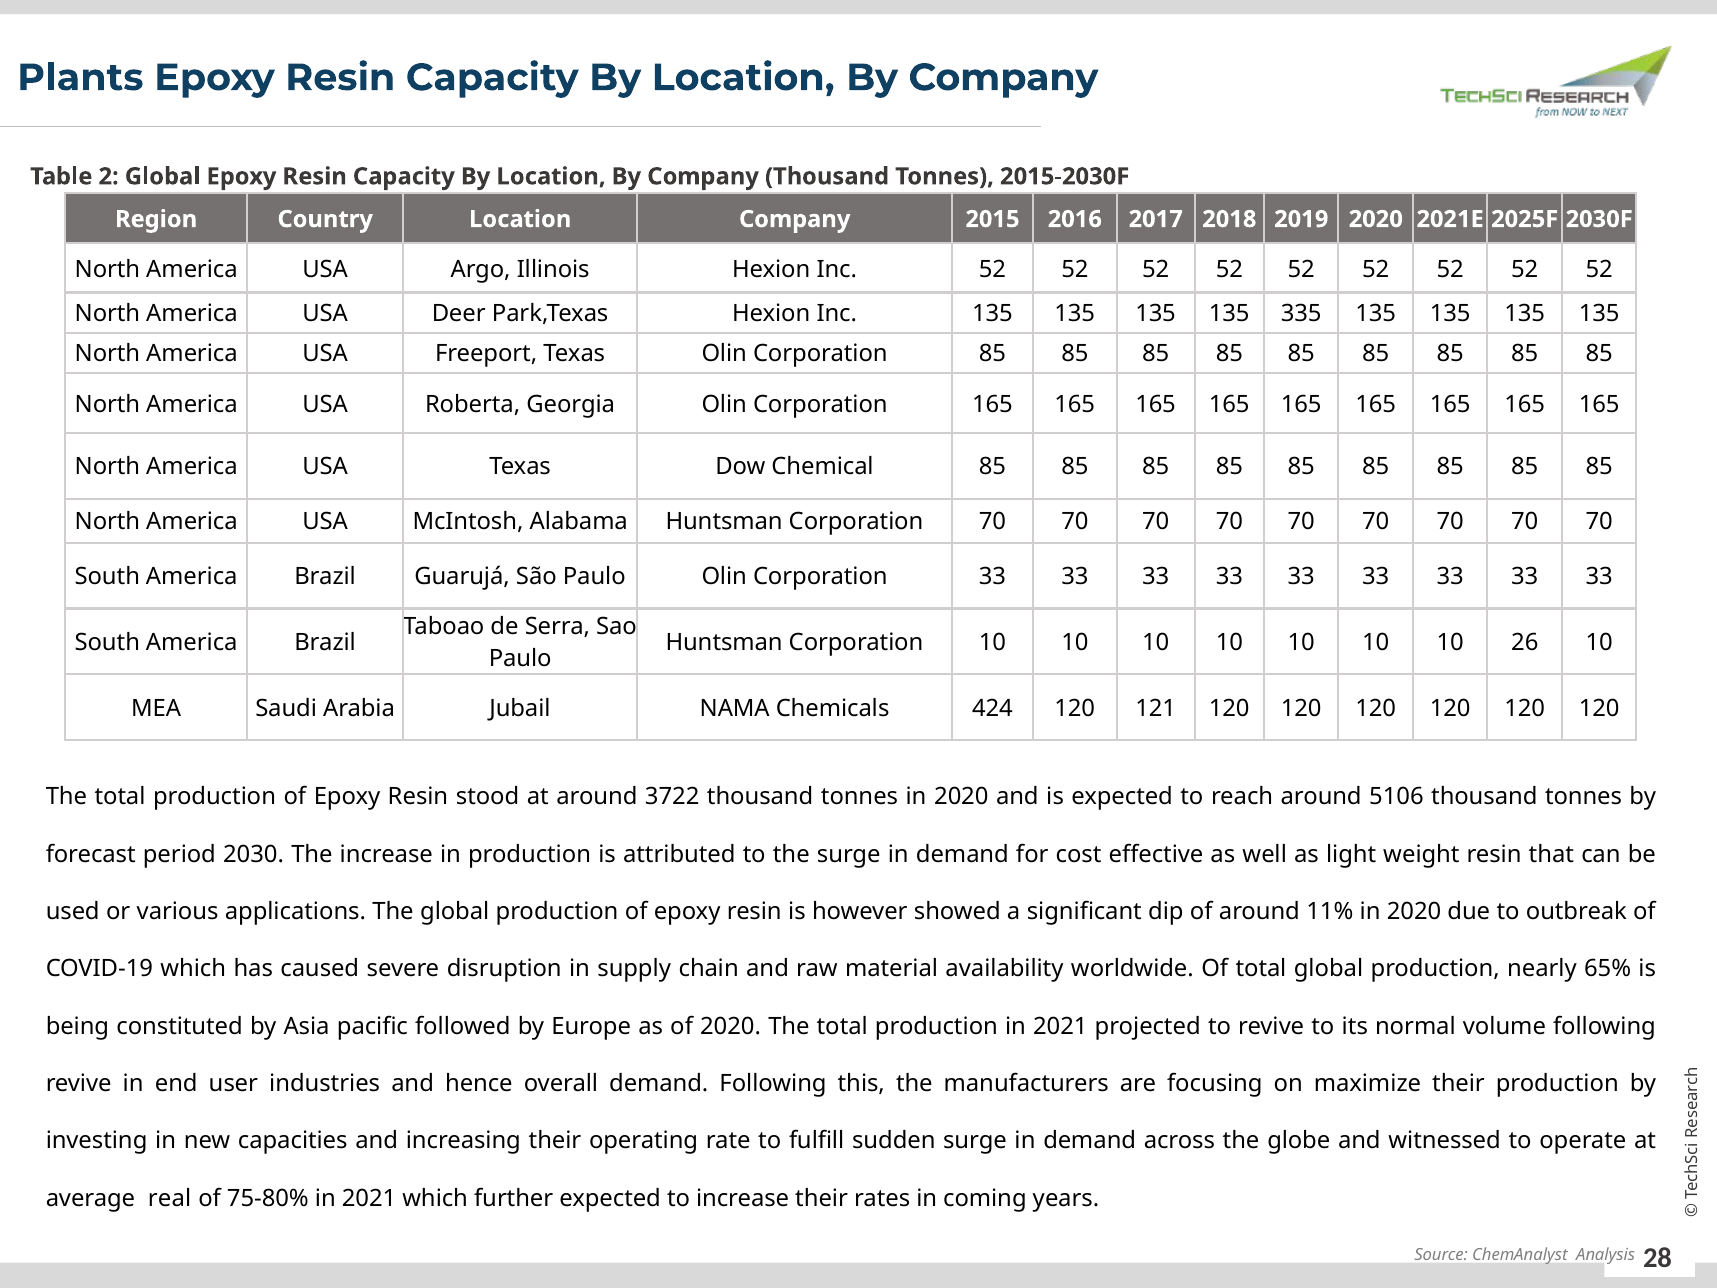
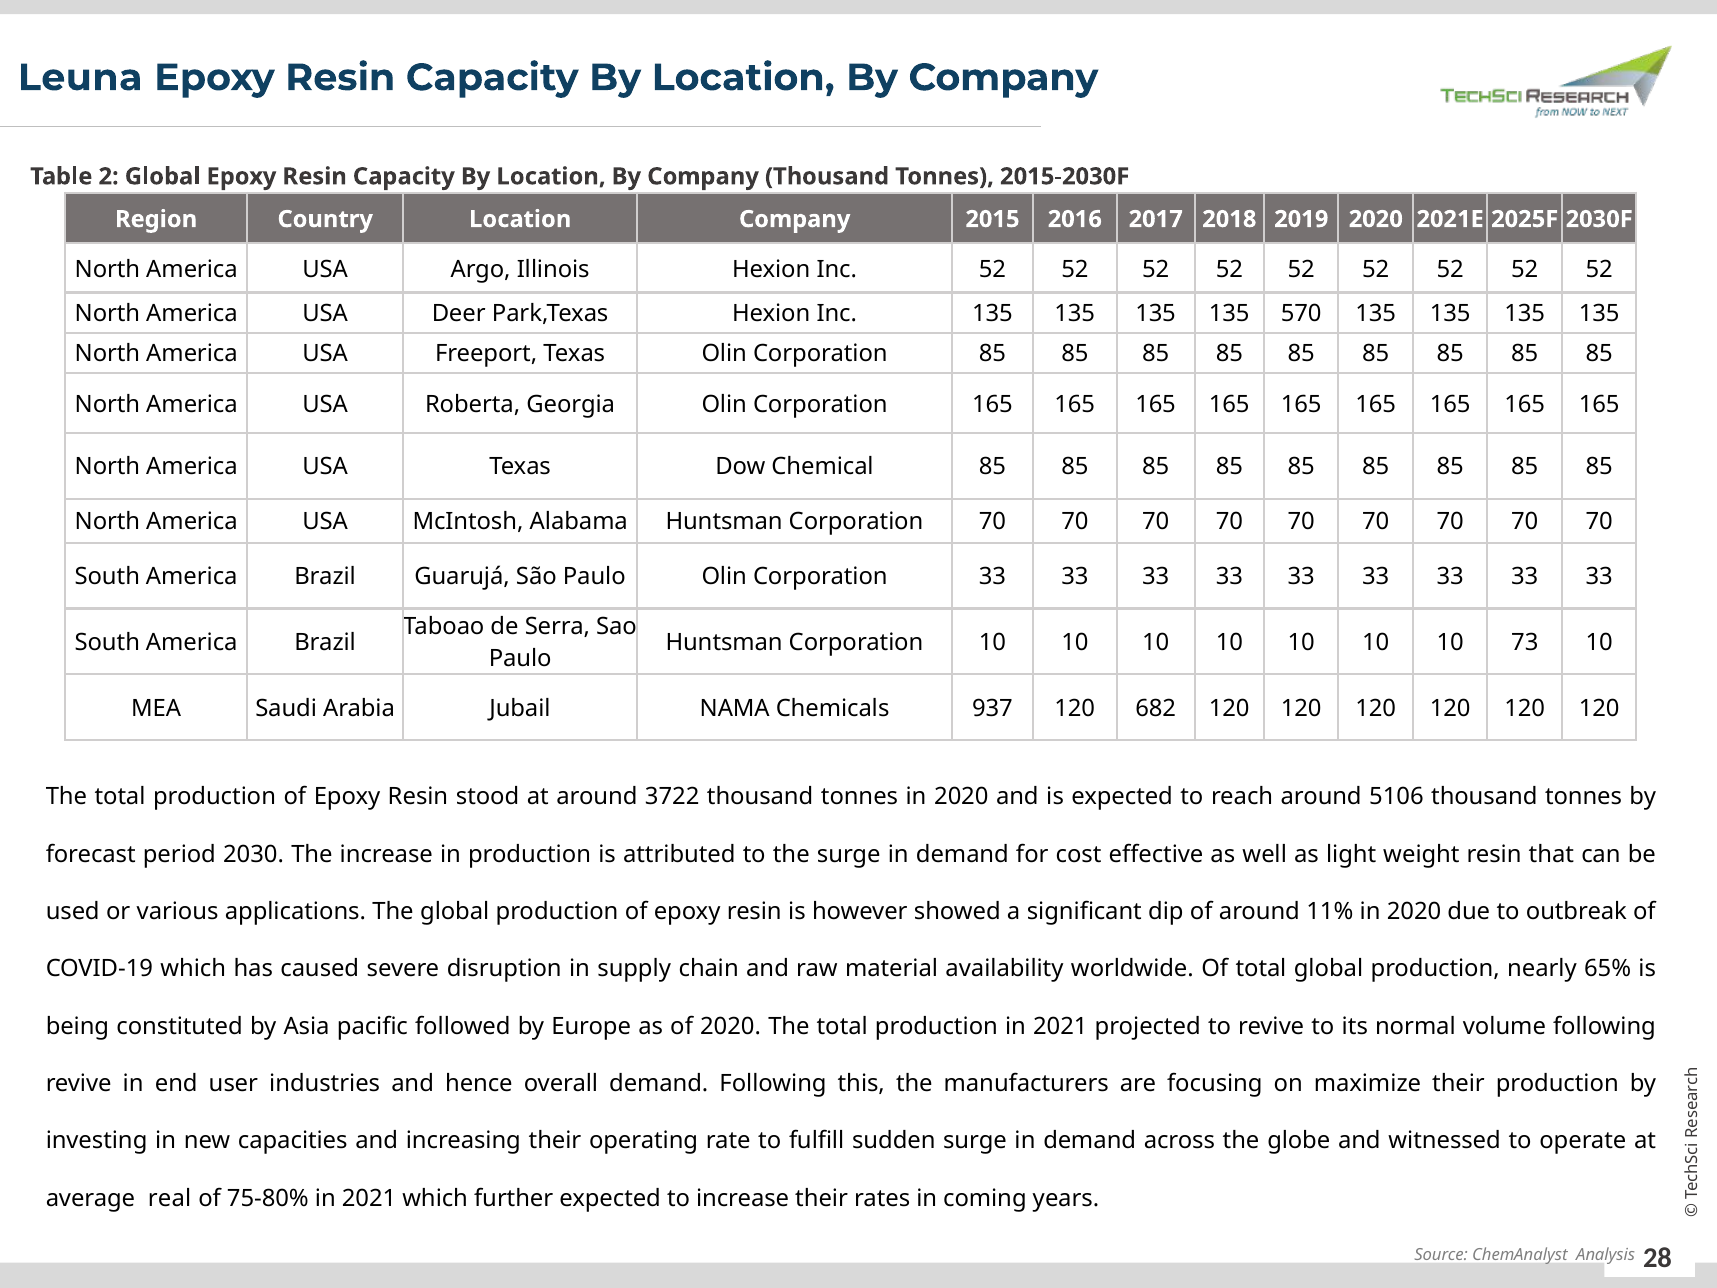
Plants: Plants -> Leuna (80, 78)
335: 335 -> 570 (1301, 314)
26: 26 -> 73 (1525, 643)
424: 424 -> 937 (992, 709)
121: 121 -> 682 (1156, 709)
